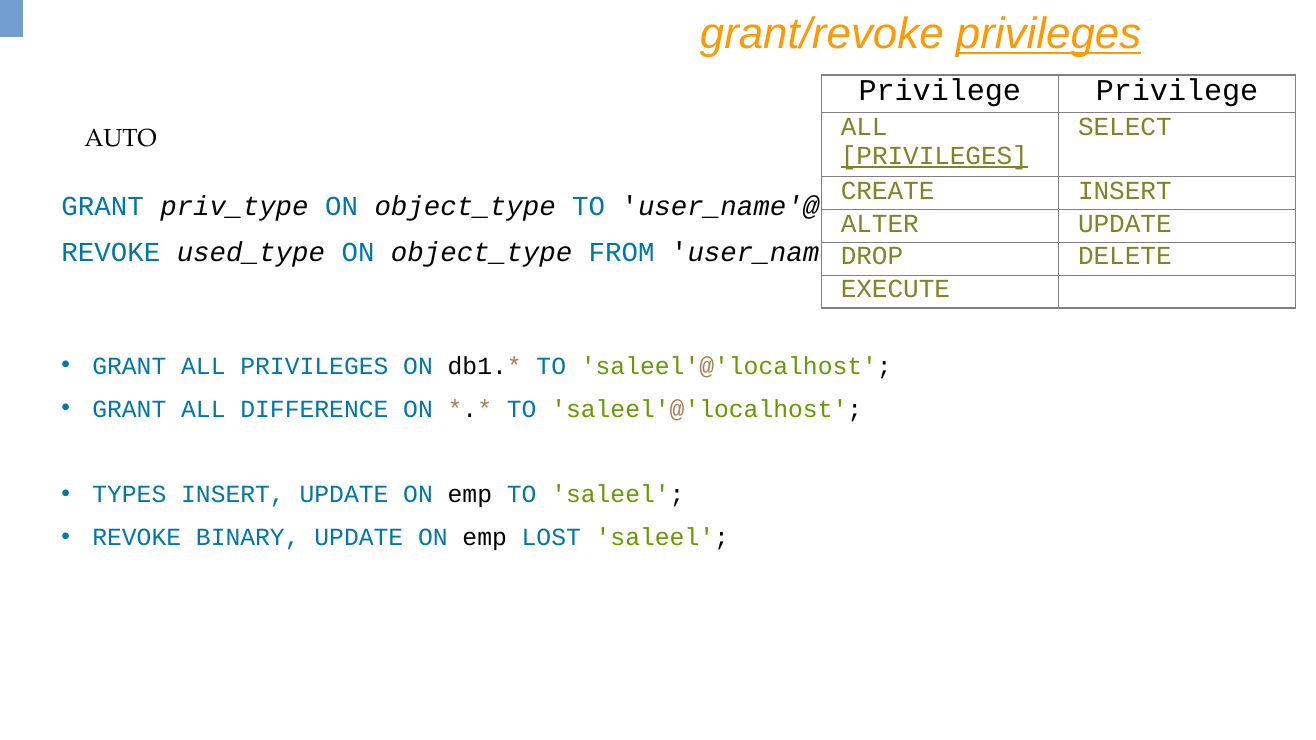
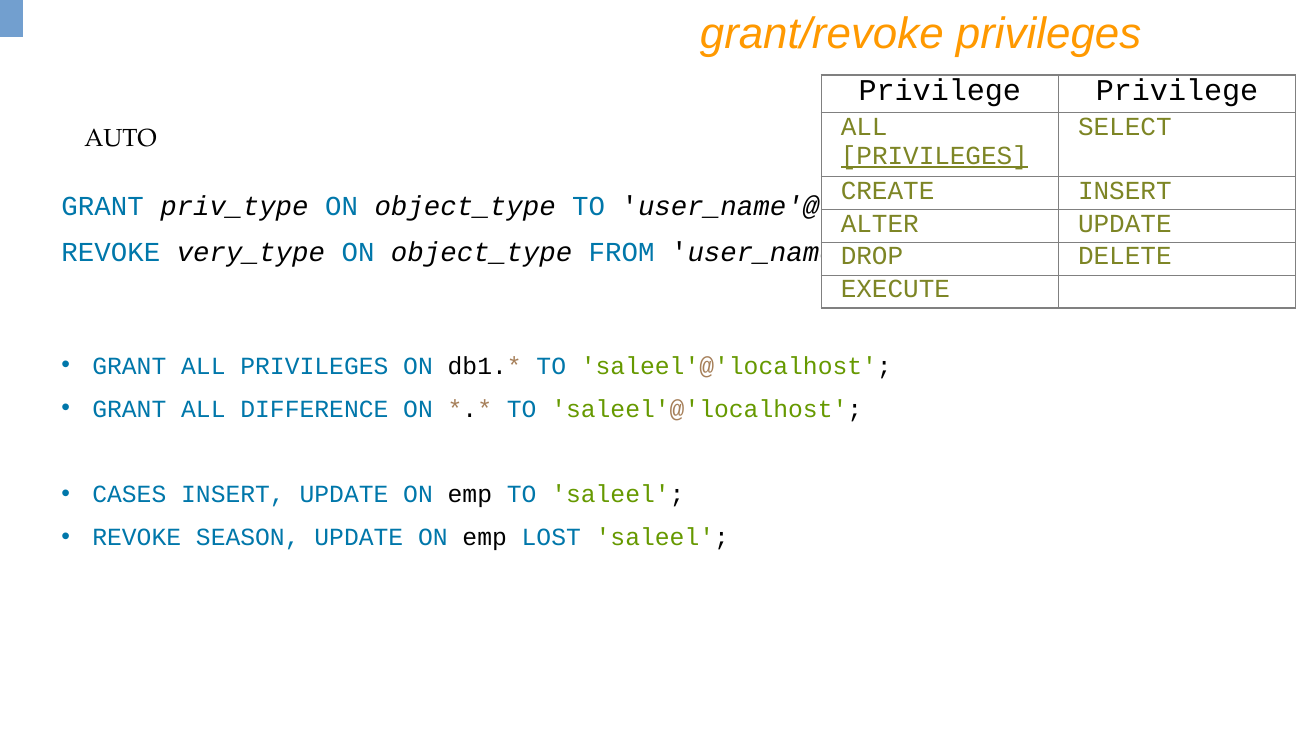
privileges underline: present -> none (1049, 34)
used_type: used_type -> very_type (251, 253)
TYPES: TYPES -> CASES (129, 495)
BINARY: BINARY -> SEASON (248, 538)
